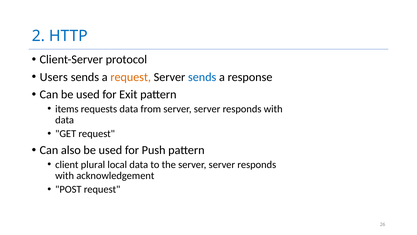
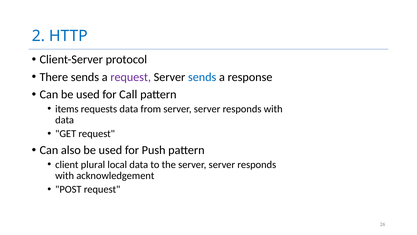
Users: Users -> There (54, 77)
request colour: orange -> purple (131, 77)
Exit: Exit -> Call (128, 94)
